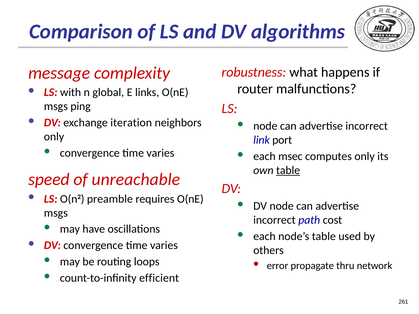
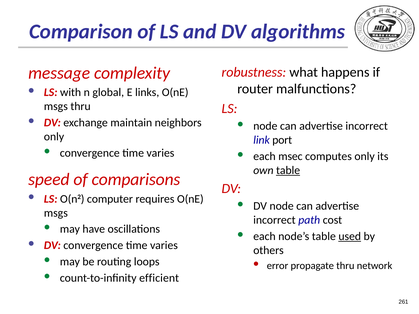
msgs ping: ping -> thru (81, 106)
iteration: iteration -> maintain (131, 123)
unreachable: unreachable -> comparisons (136, 180)
preamble: preamble -> computer (110, 199)
used underline: none -> present (350, 237)
